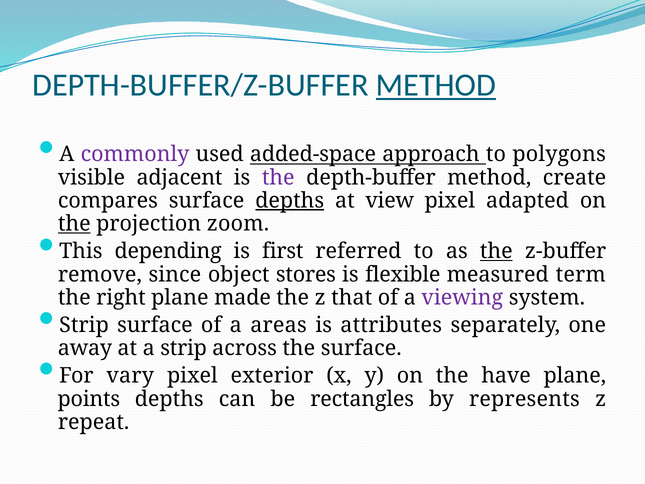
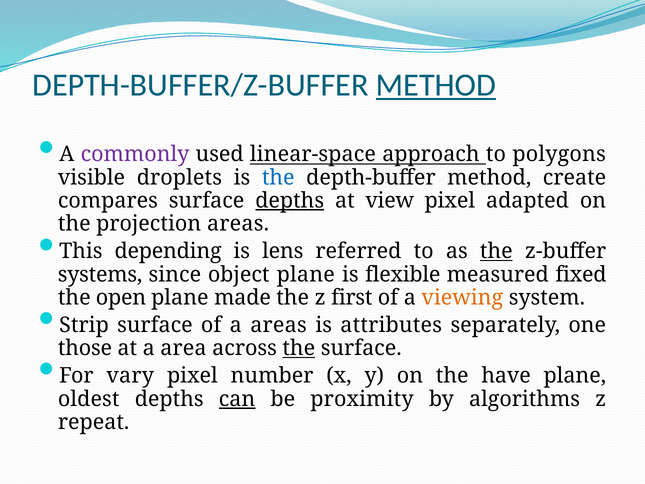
added-space: added-space -> linear-space (313, 154)
adjacent: adjacent -> droplets (179, 177)
the colour: purple -> blue (278, 177)
the underline: present -> none (74, 224)
projection zoom: zoom -> areas (238, 224)
first: first -> lens (283, 251)
remove: remove -> systems (100, 274)
object stores: stores -> plane (306, 274)
term: term -> fixed (581, 274)
right: right -> open (121, 298)
that: that -> first (352, 298)
viewing colour: purple -> orange (462, 298)
away: away -> those (85, 348)
a strip: strip -> area (183, 348)
the underline: none -> present (299, 348)
exterior: exterior -> number (272, 375)
points: points -> oldest (89, 399)
can underline: none -> present (237, 399)
rectangles: rectangles -> proximity (362, 399)
represents: represents -> algorithms (525, 399)
